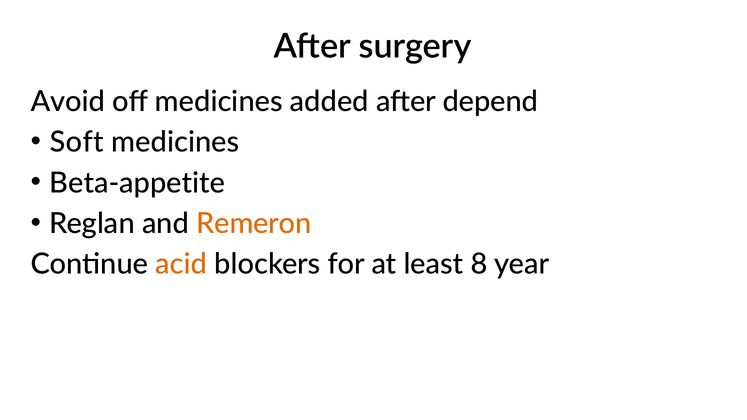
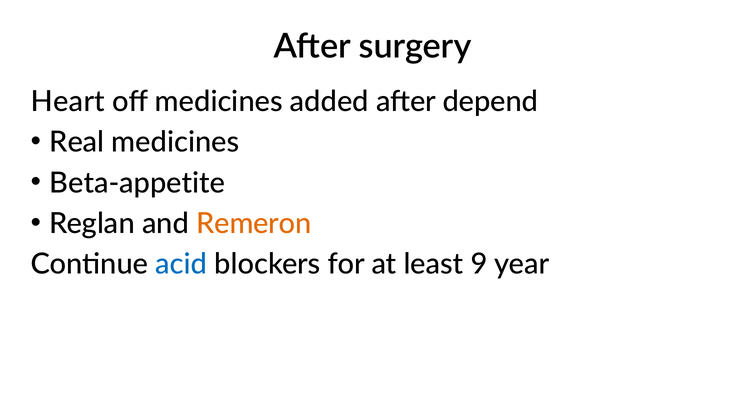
Avoid: Avoid -> Heart (68, 102)
Soft: Soft -> Real (77, 142)
acid colour: orange -> blue (181, 264)
8: 8 -> 9 (479, 264)
